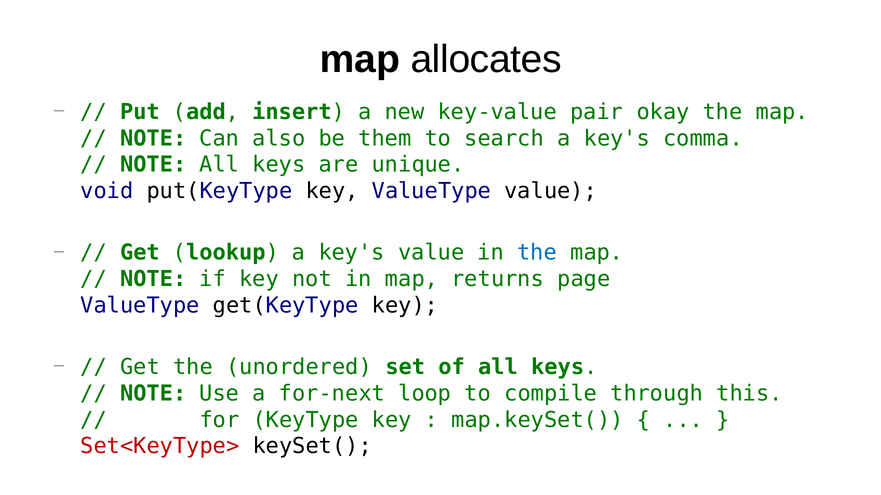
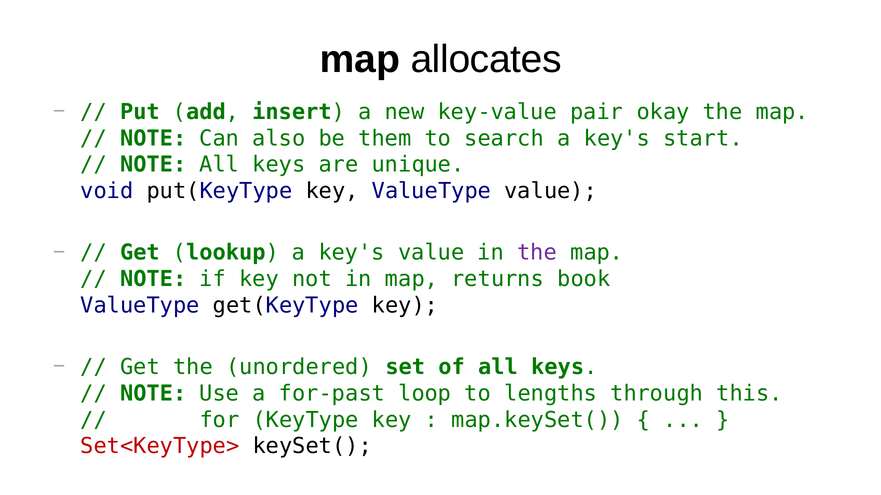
comma: comma -> start (703, 138)
the colour: blue -> purple (537, 253)
page: page -> book (584, 279)
for-next: for-next -> for-past (332, 394)
compile: compile -> lengths (551, 394)
